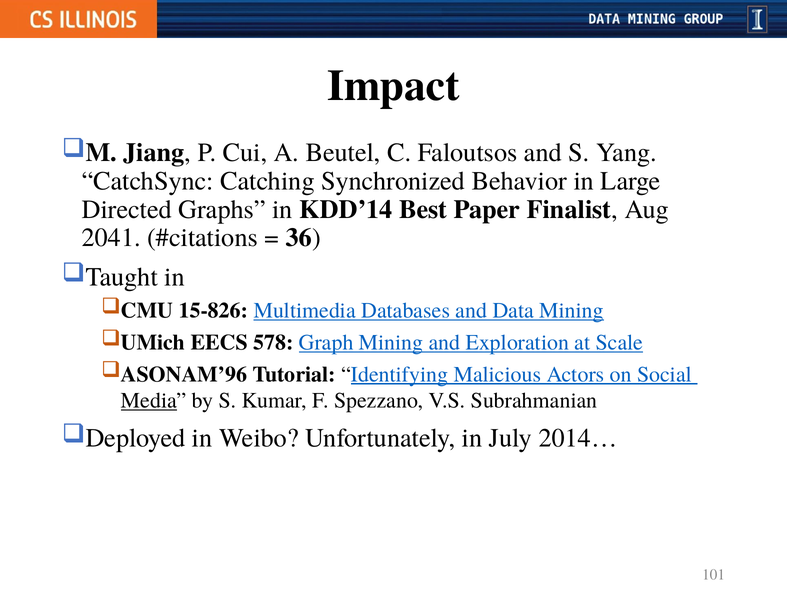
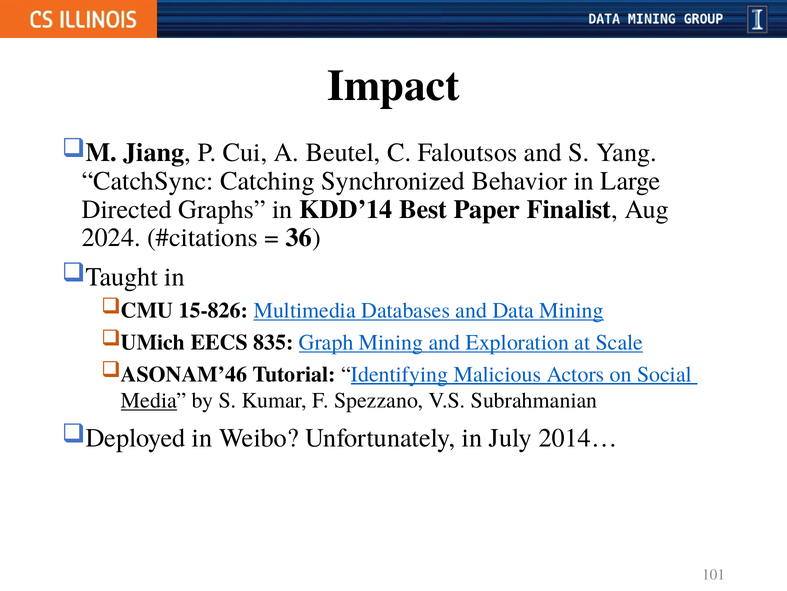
2041: 2041 -> 2024 (111, 237)
578: 578 -> 835 (273, 342)
ASONAM’96: ASONAM’96 -> ASONAM’46 (184, 374)
